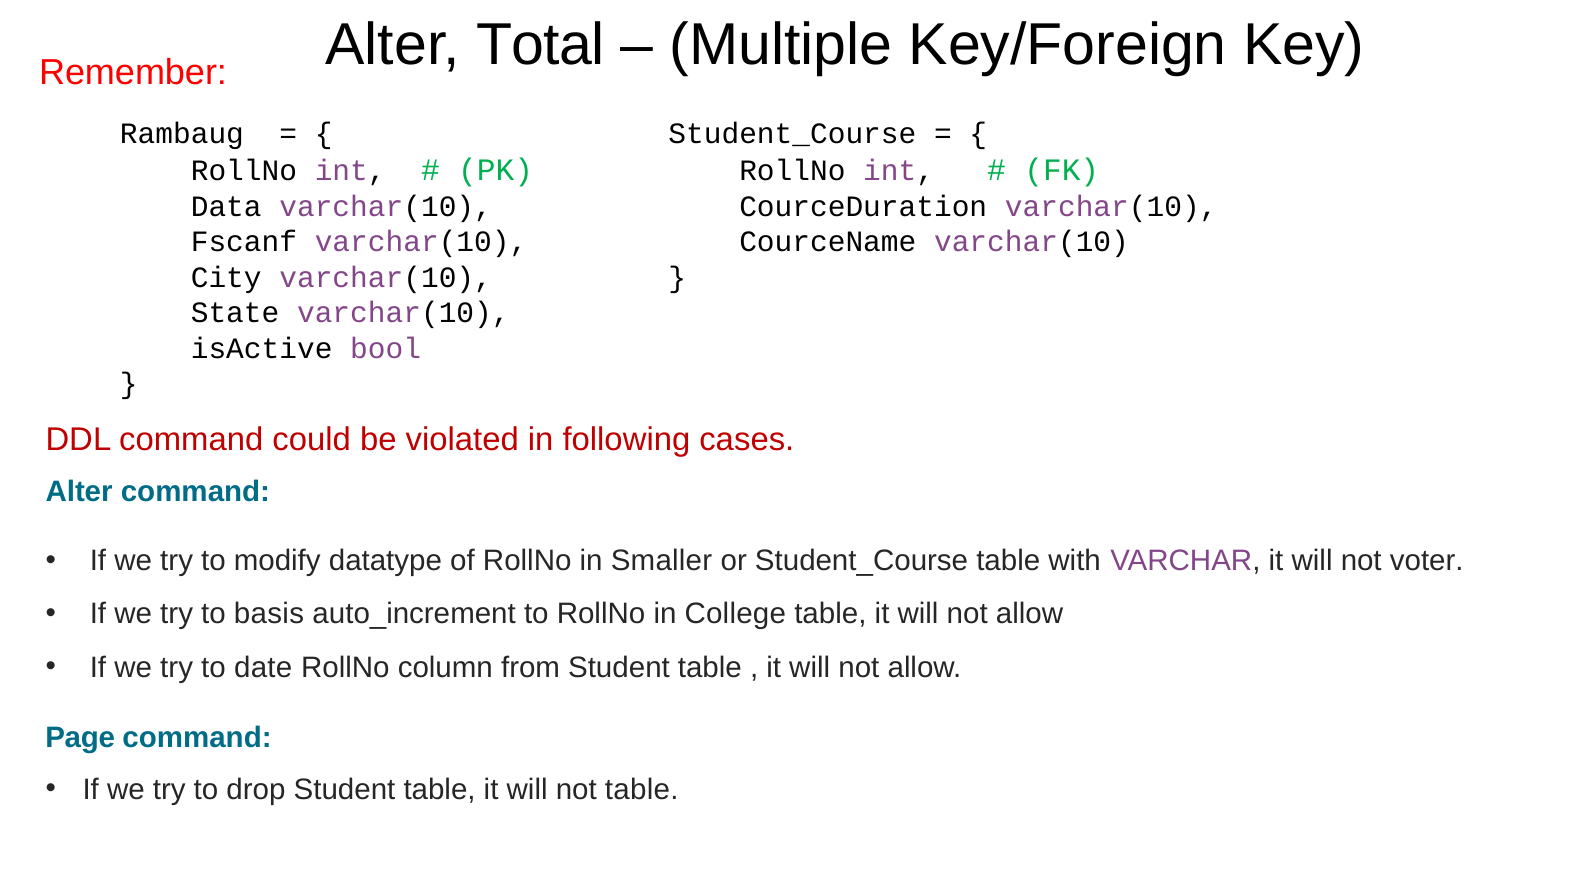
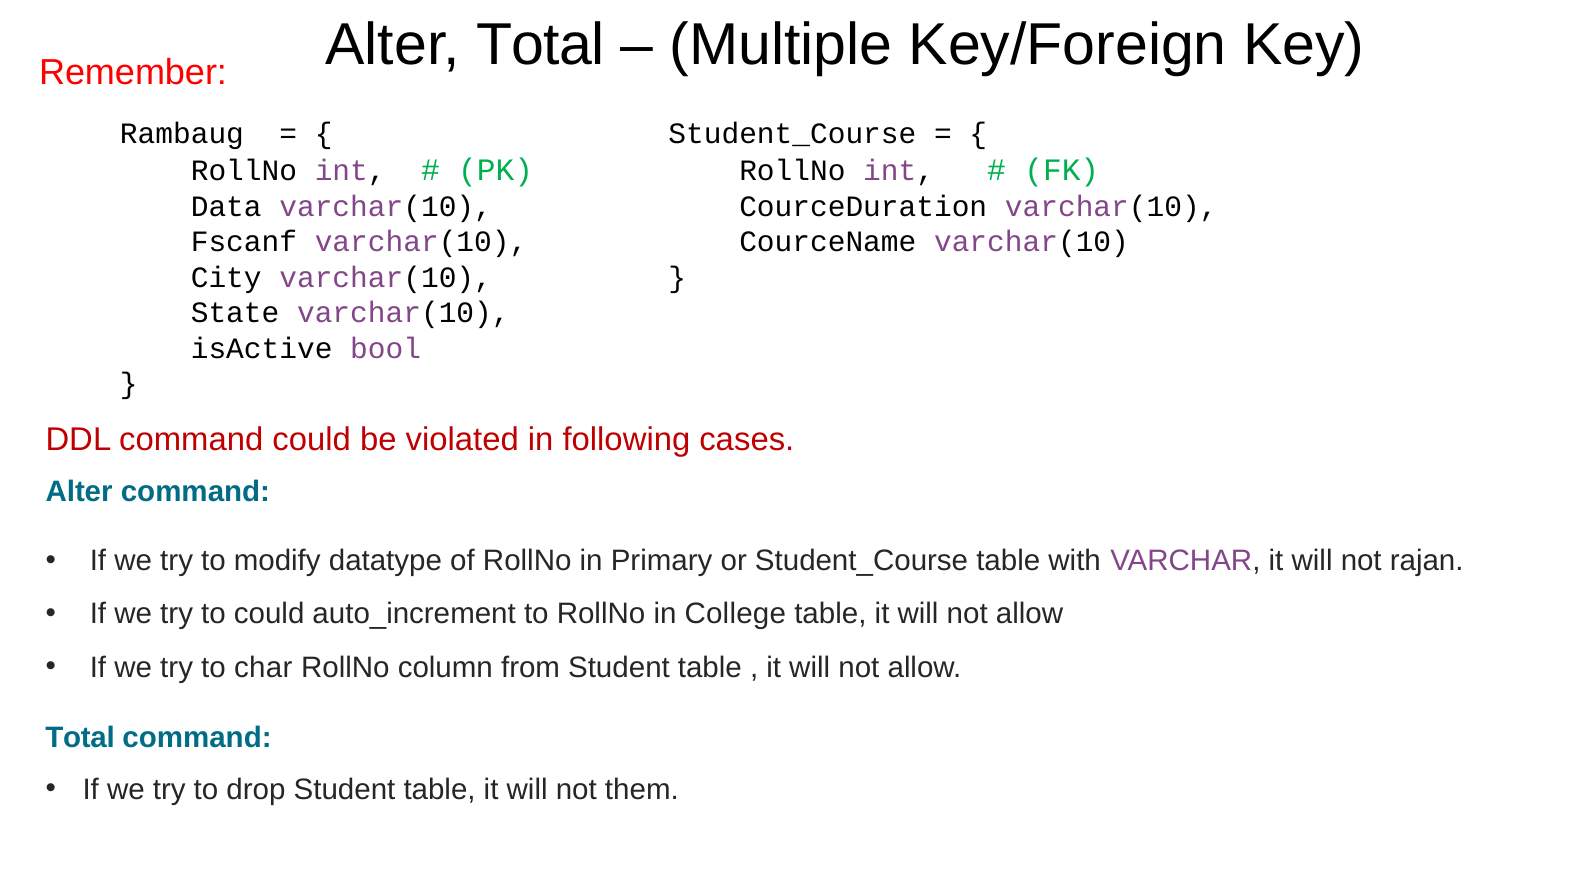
Smaller: Smaller -> Primary (662, 561)
voter: voter -> rajan (1427, 561)
to basis: basis -> could (269, 614)
date: date -> char (263, 667)
Page: Page -> Total (80, 738)
not table: table -> them (642, 789)
